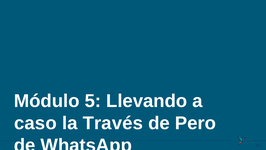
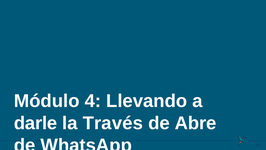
5: 5 -> 4 (93, 101)
caso: caso -> darle (36, 123)
Pero: Pero -> Abre (196, 123)
